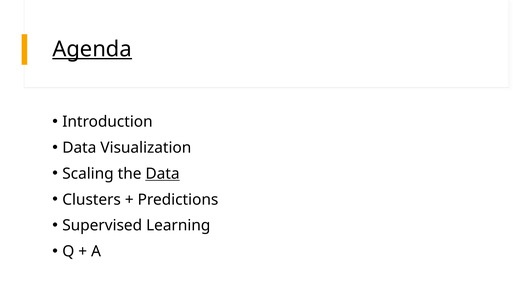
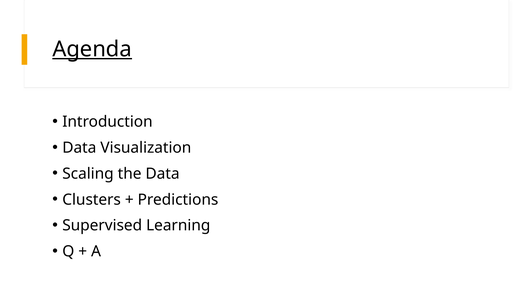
Data underline: present -> none (163, 173)
